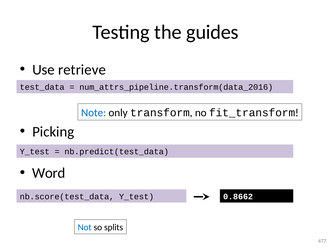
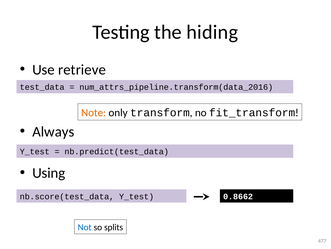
guides: guides -> hiding (212, 32)
Note colour: blue -> orange (94, 112)
Picking: Picking -> Always (53, 131)
Word: Word -> Using (49, 172)
